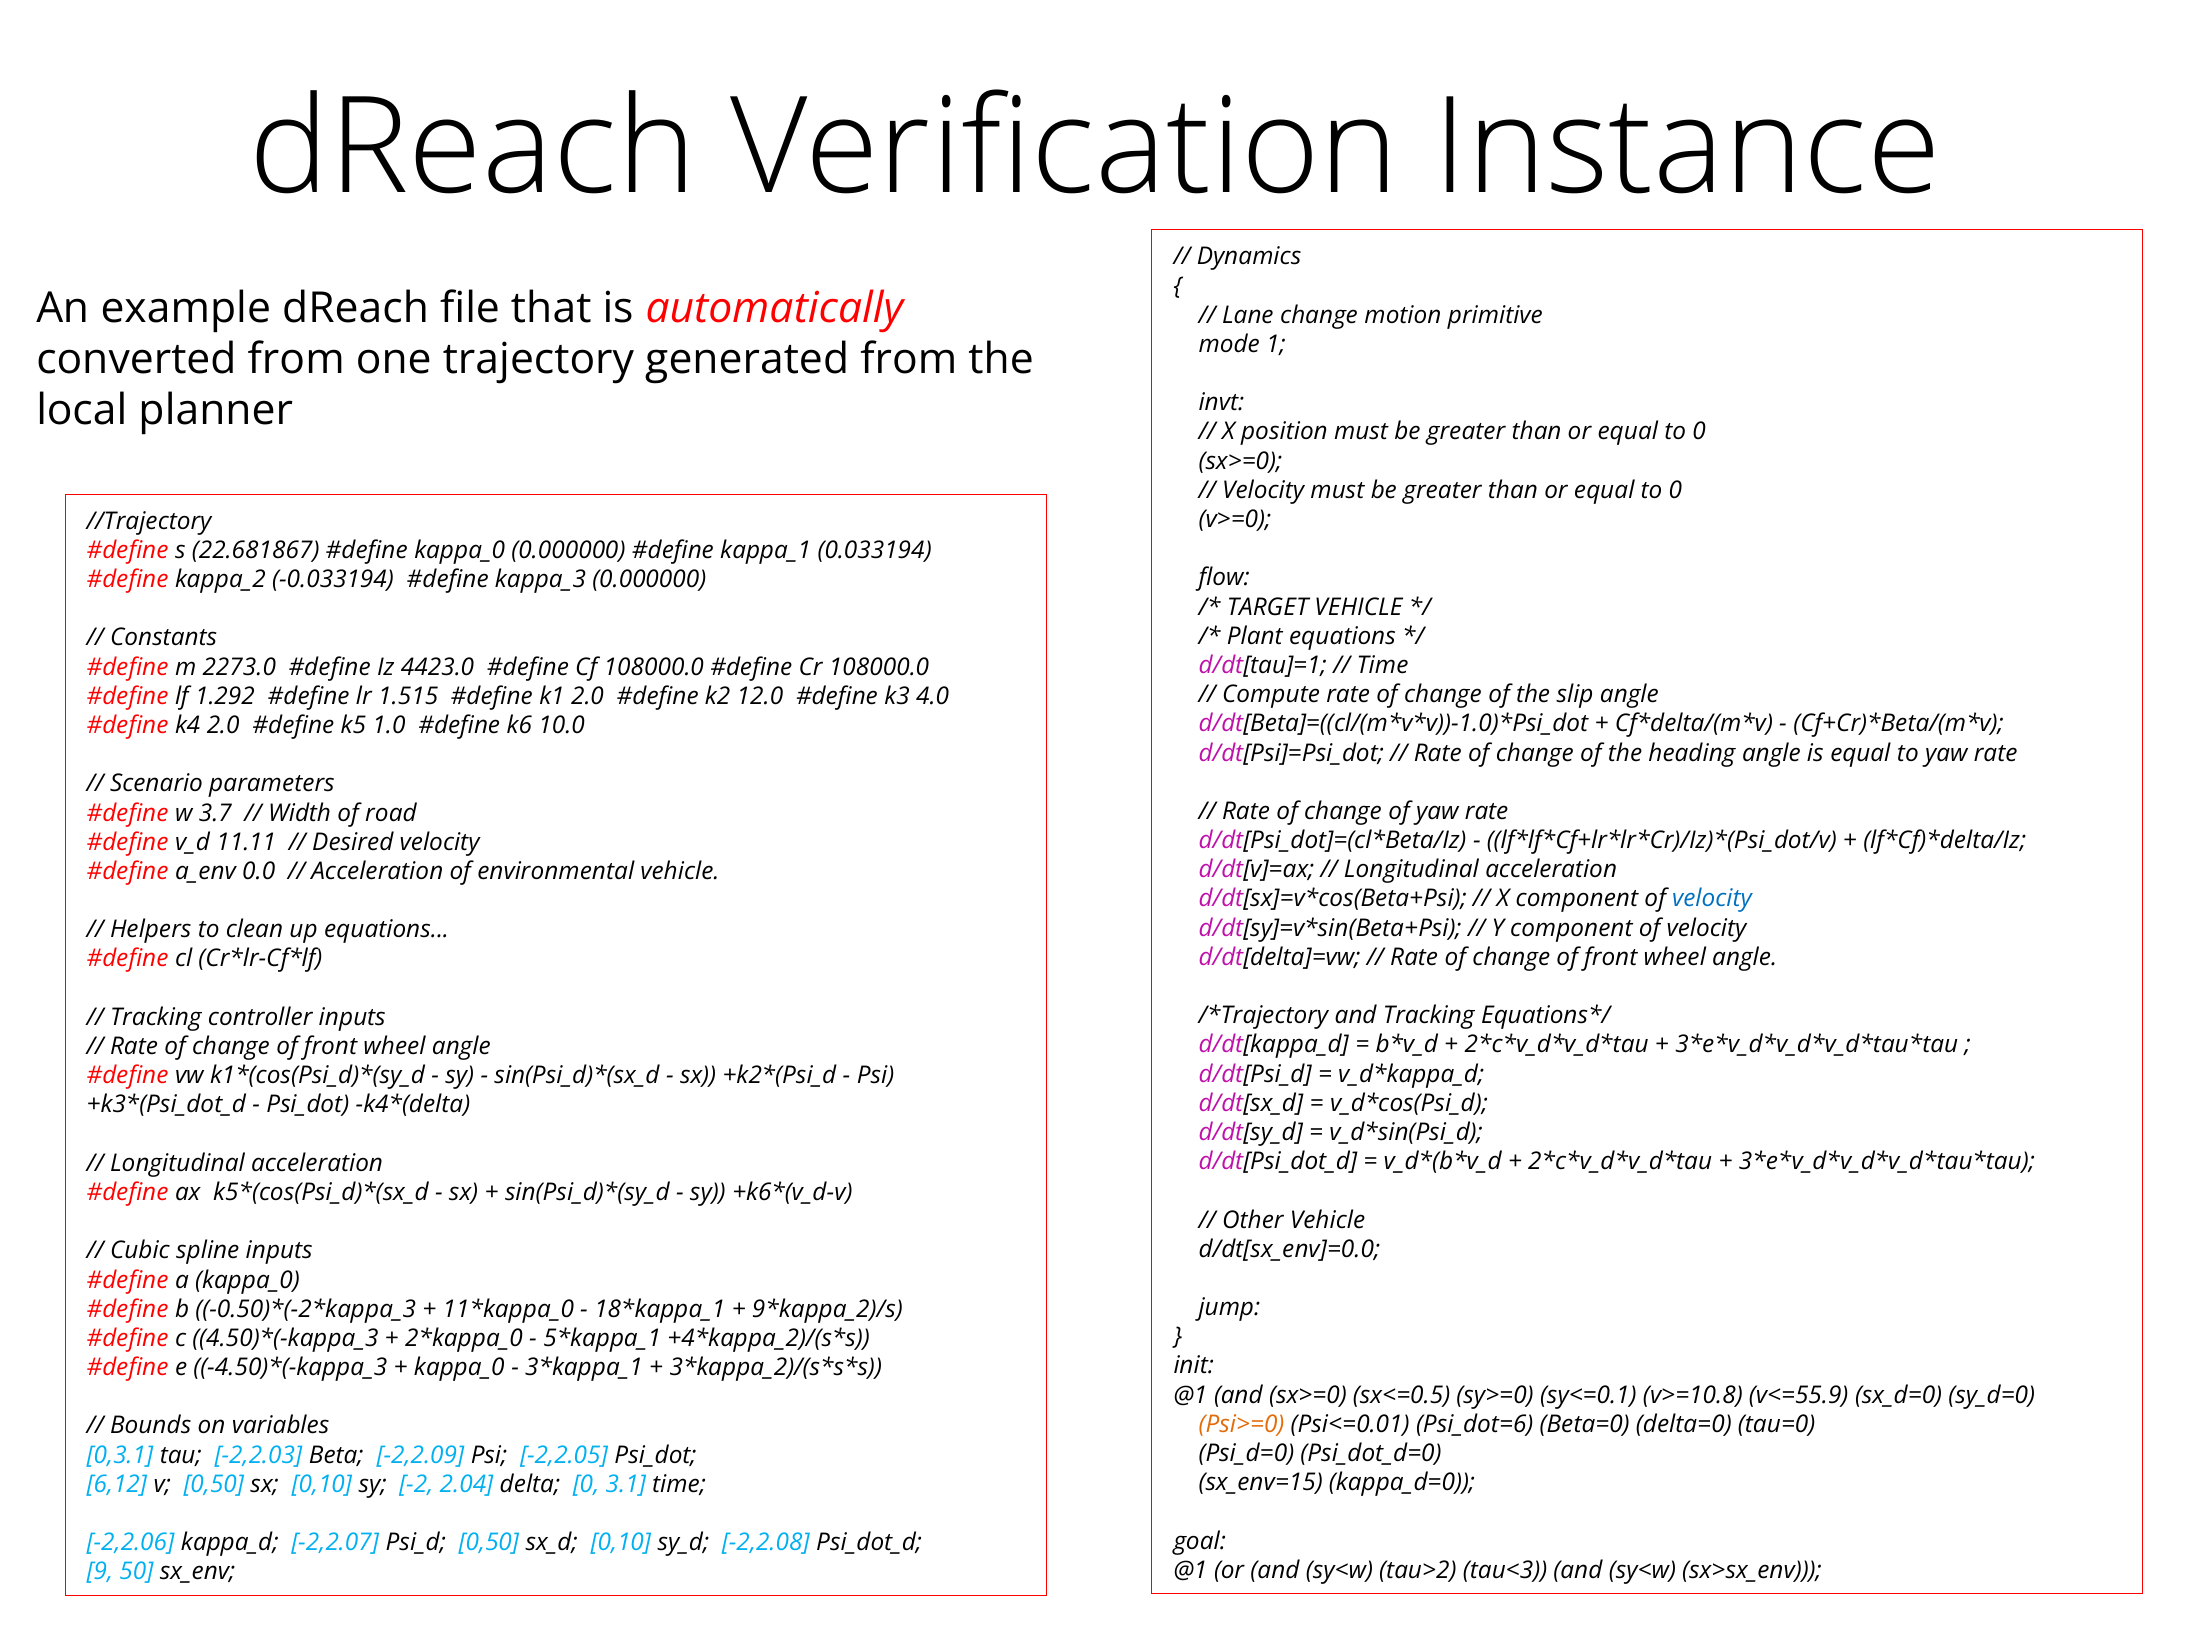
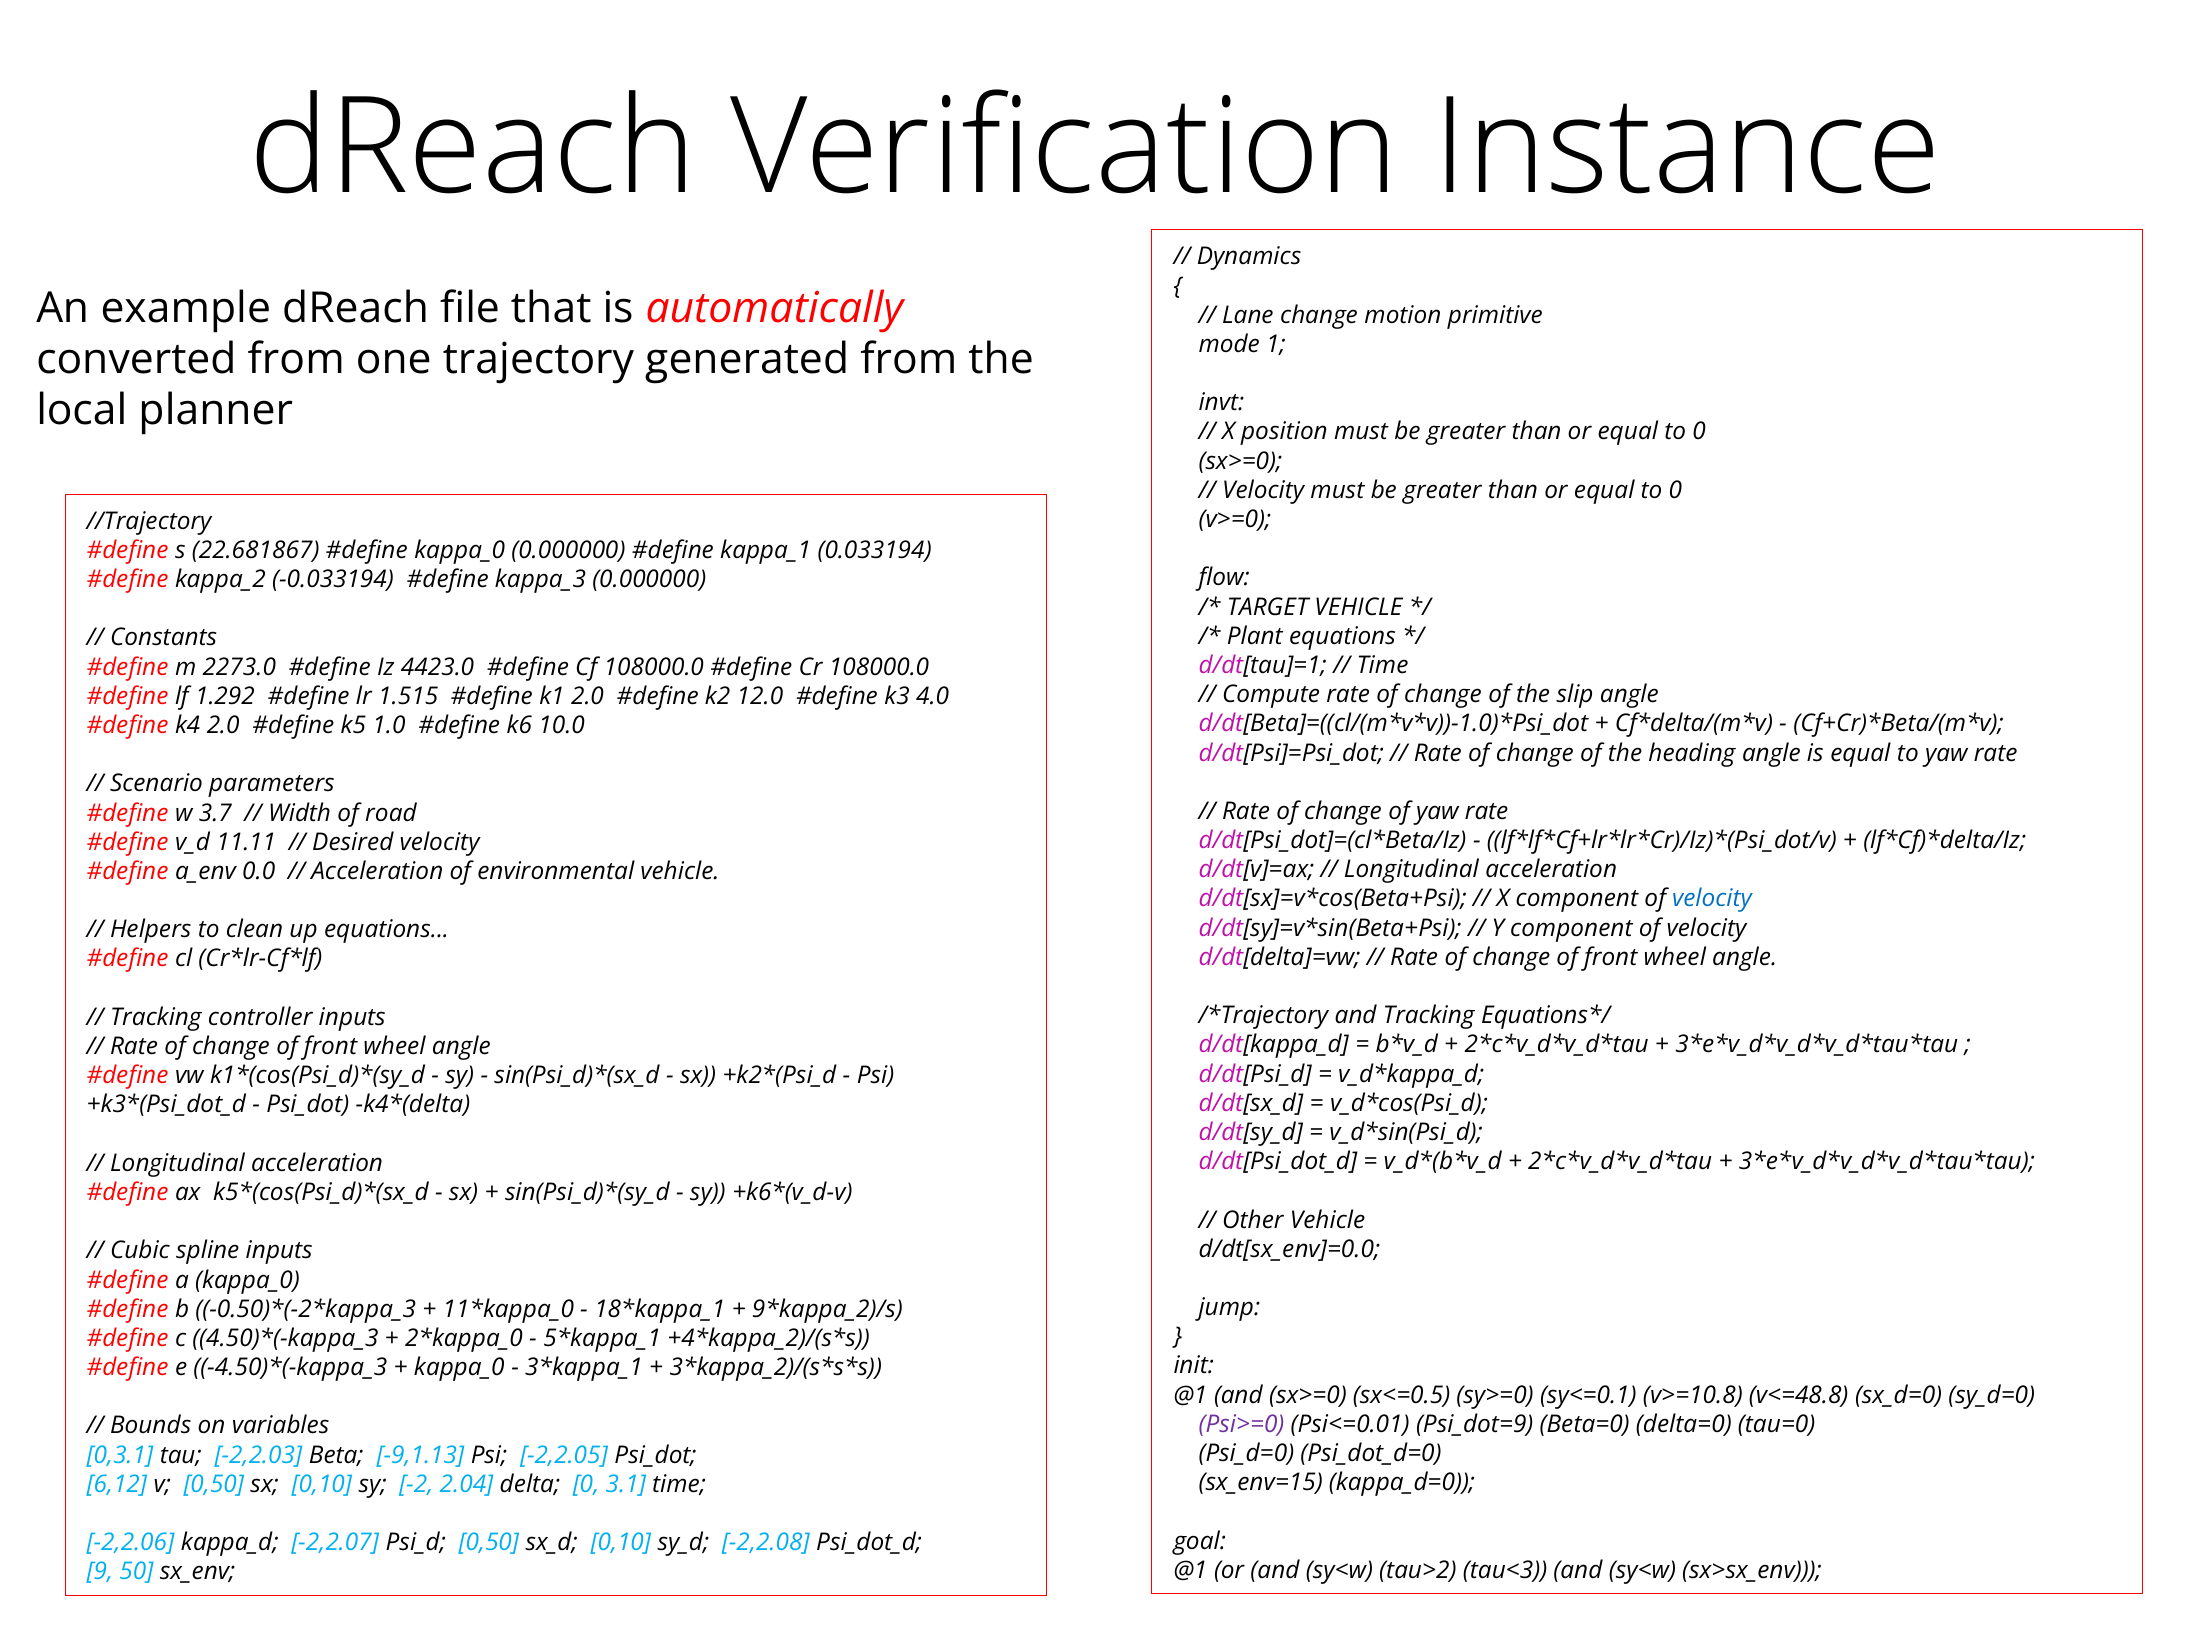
v<=55.9: v<=55.9 -> v<=48.8 (1799, 1395)
Psi>=0 colour: orange -> purple (1242, 1424)
Psi_dot=6: Psi_dot=6 -> Psi_dot=9 (1475, 1424)
-2,2.09: -2,2.09 -> -9,1.13 (420, 1455)
